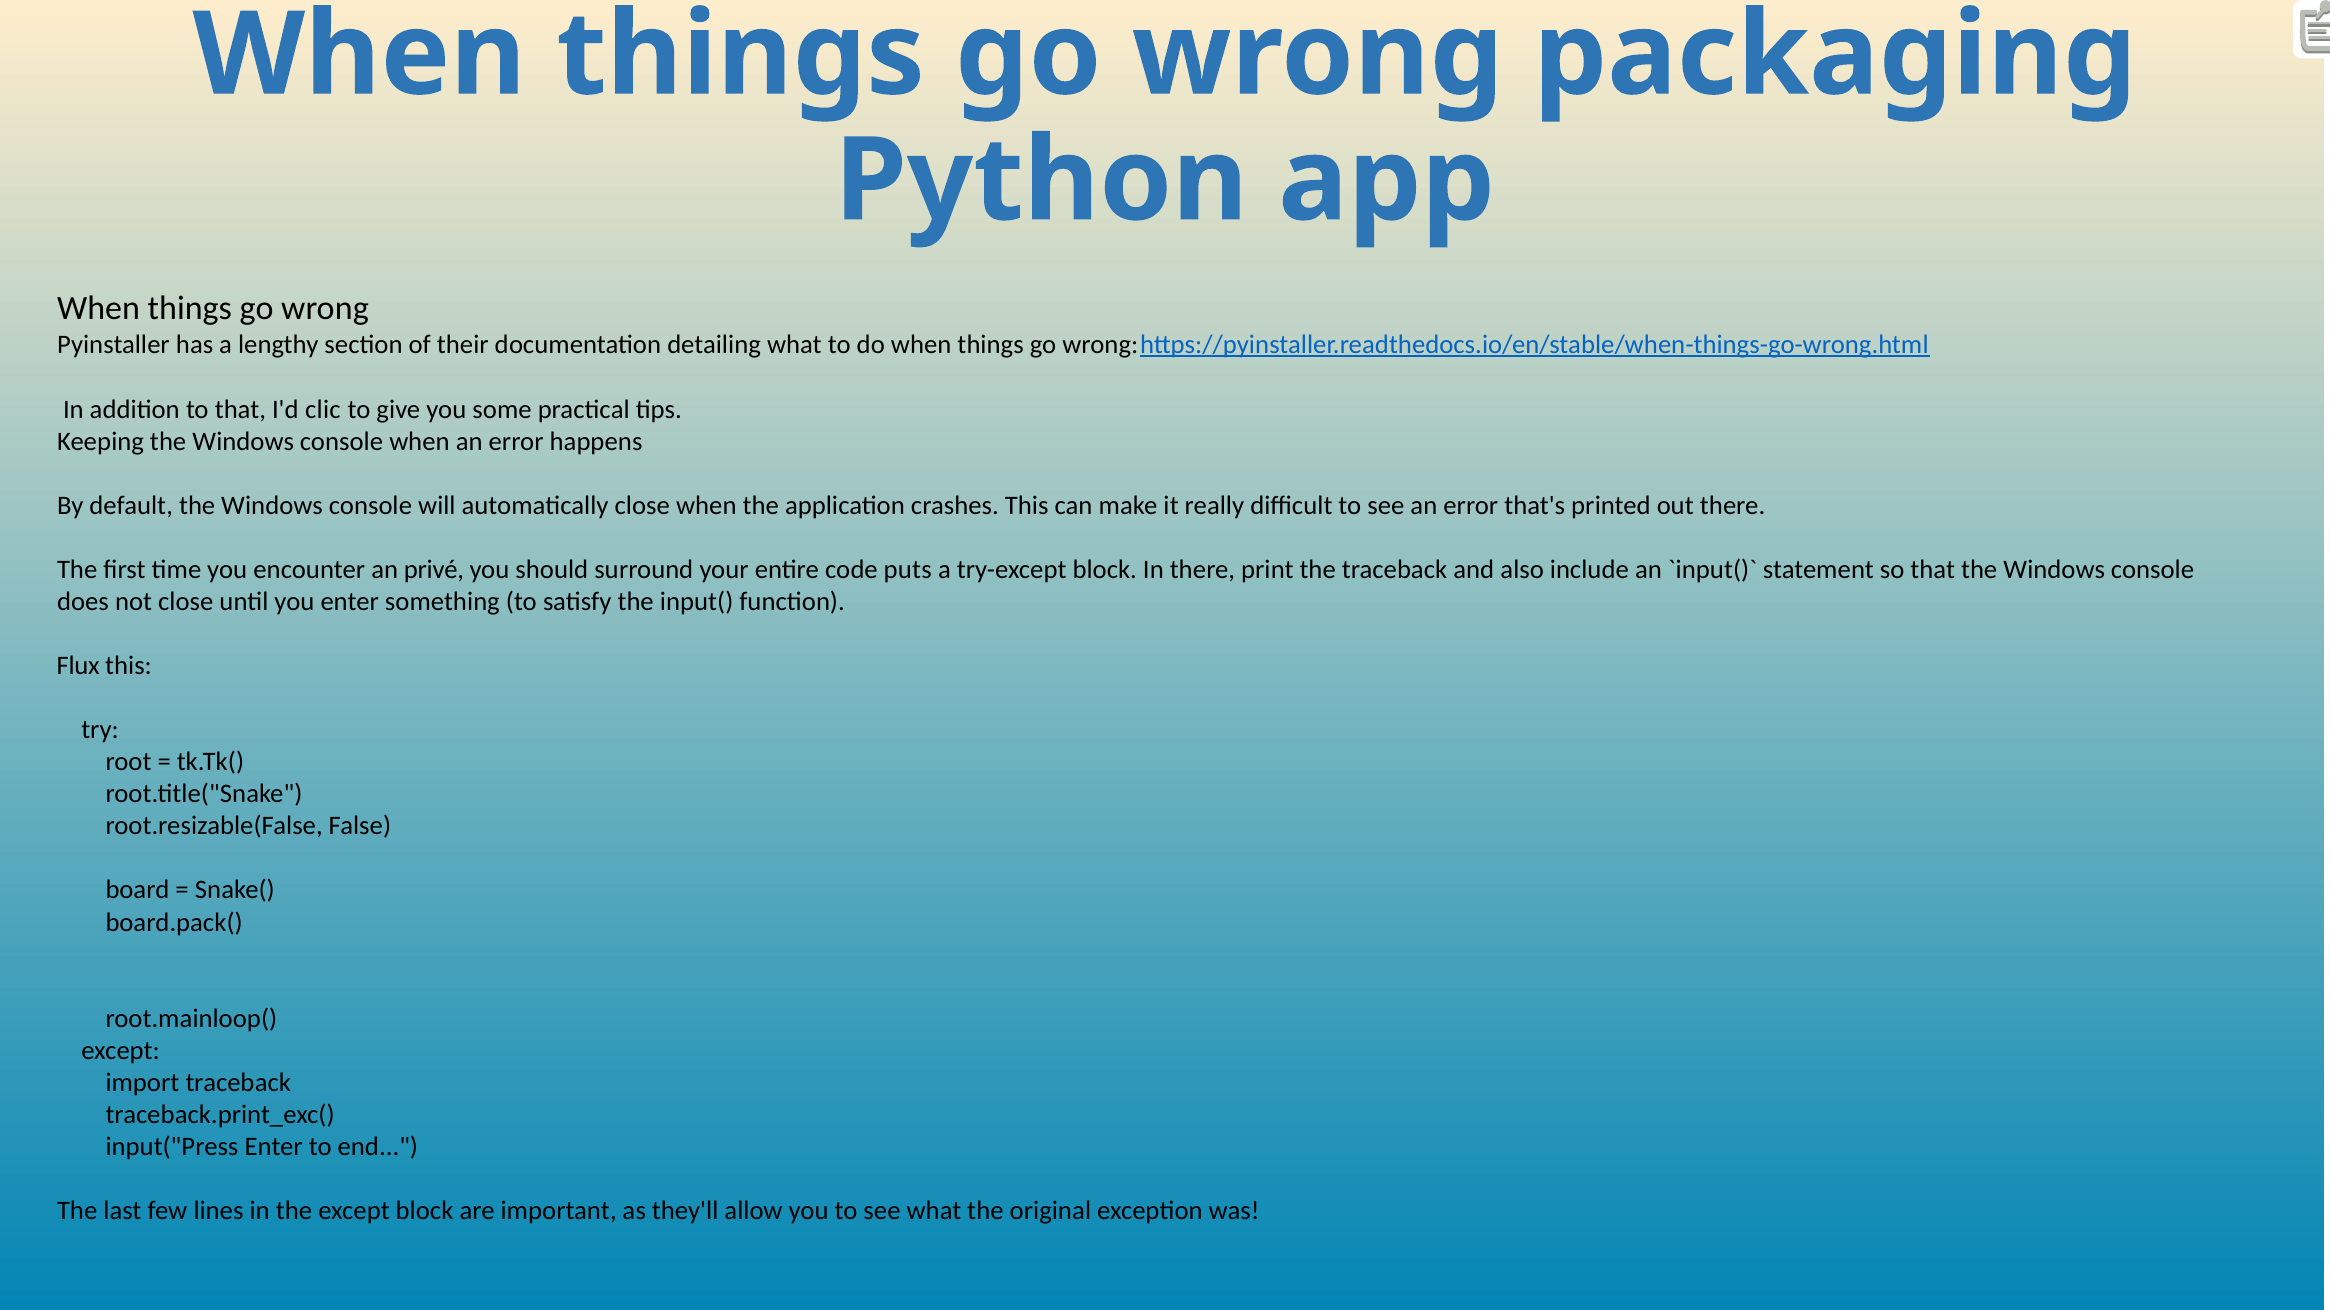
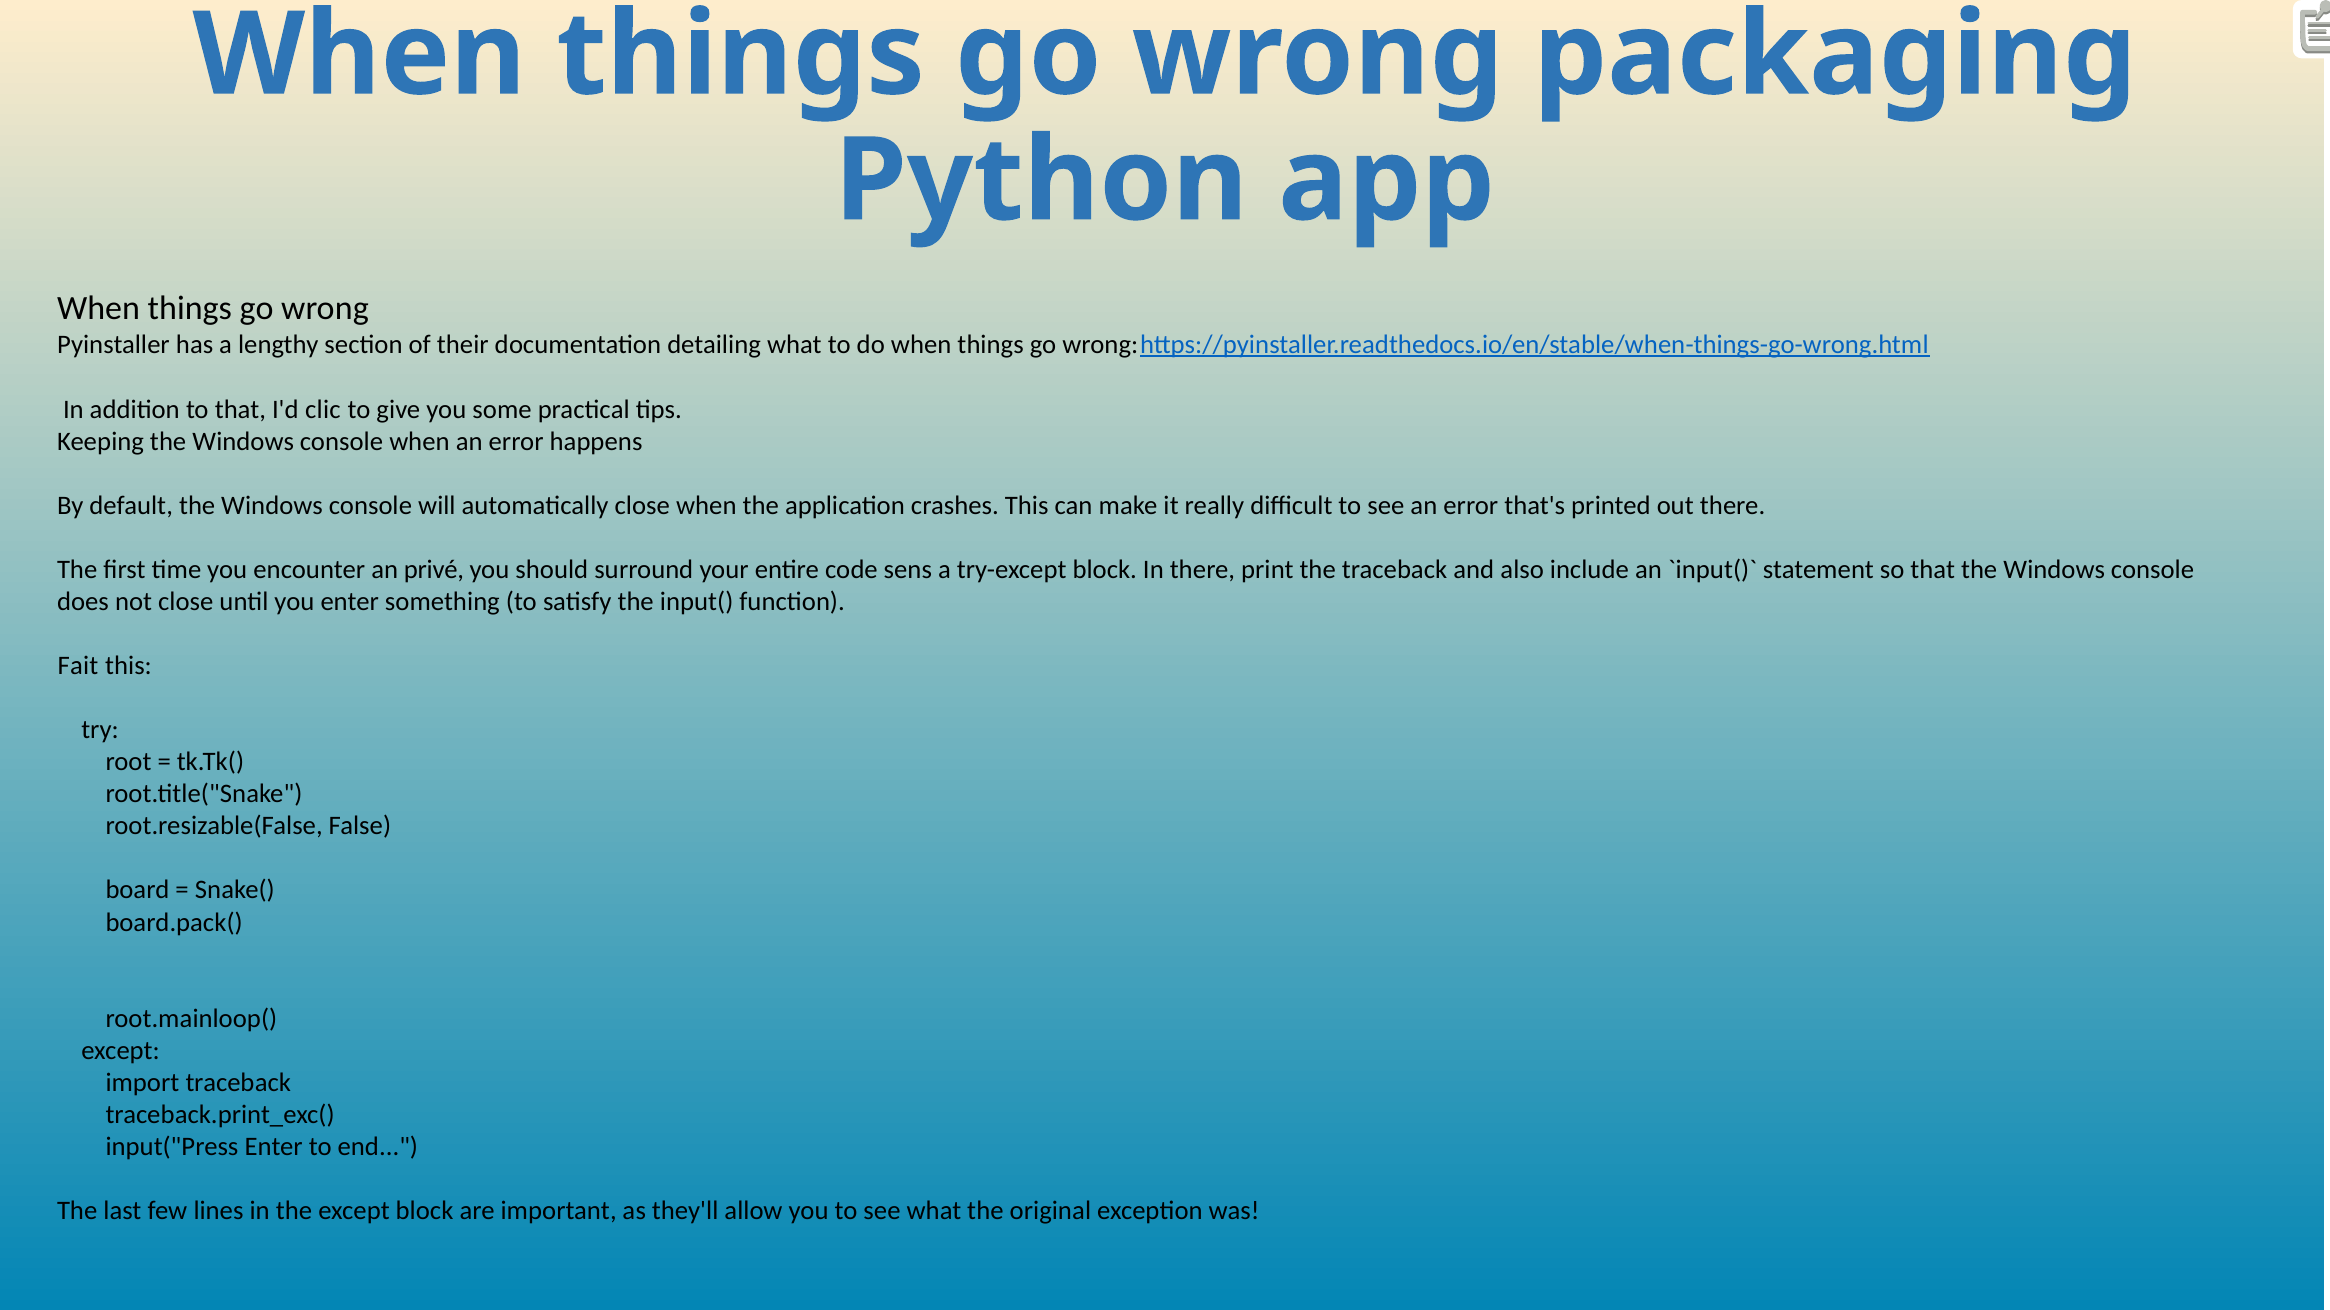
puts: puts -> sens (908, 570)
Flux: Flux -> Fait (78, 666)
